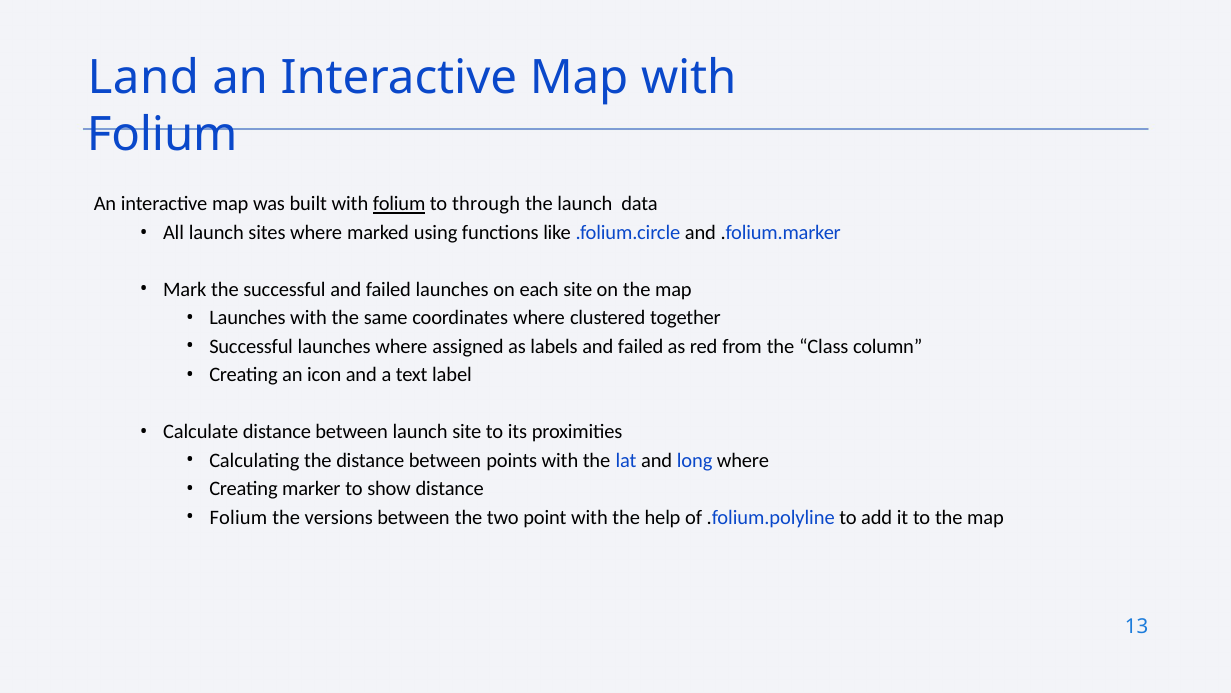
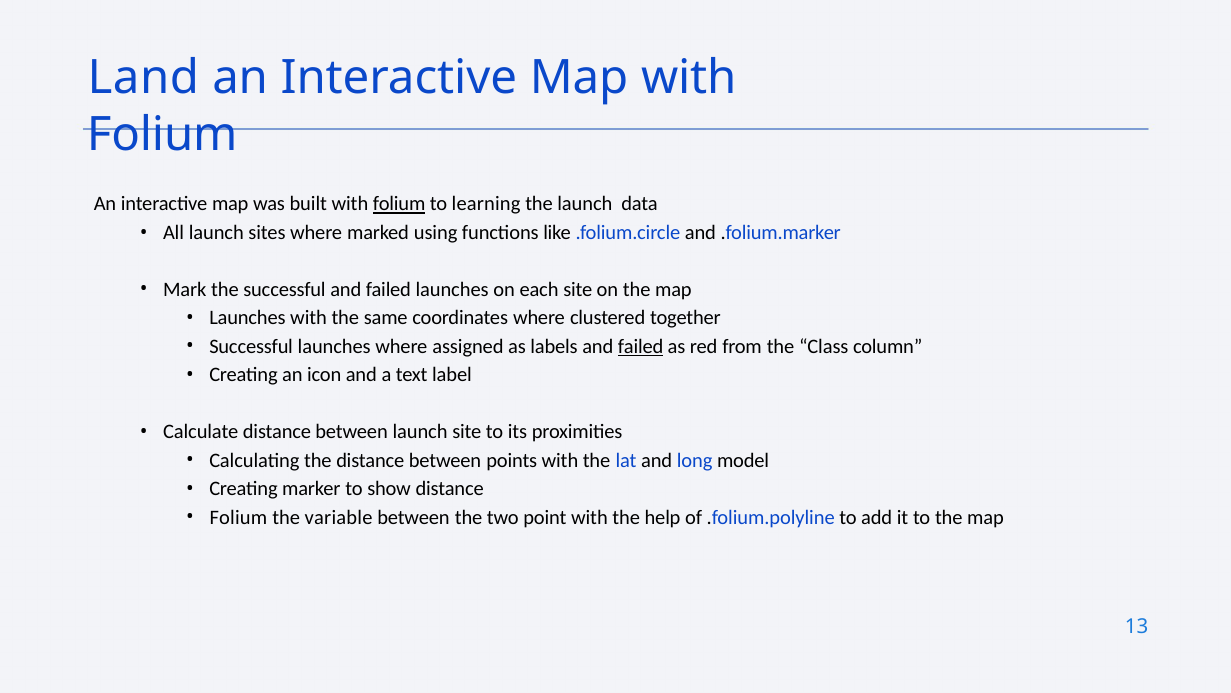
through: through -> learning (486, 204)
failed underline: none -> present (641, 346)
long where: where -> model (743, 460)
versions: versions -> variable (339, 517)
